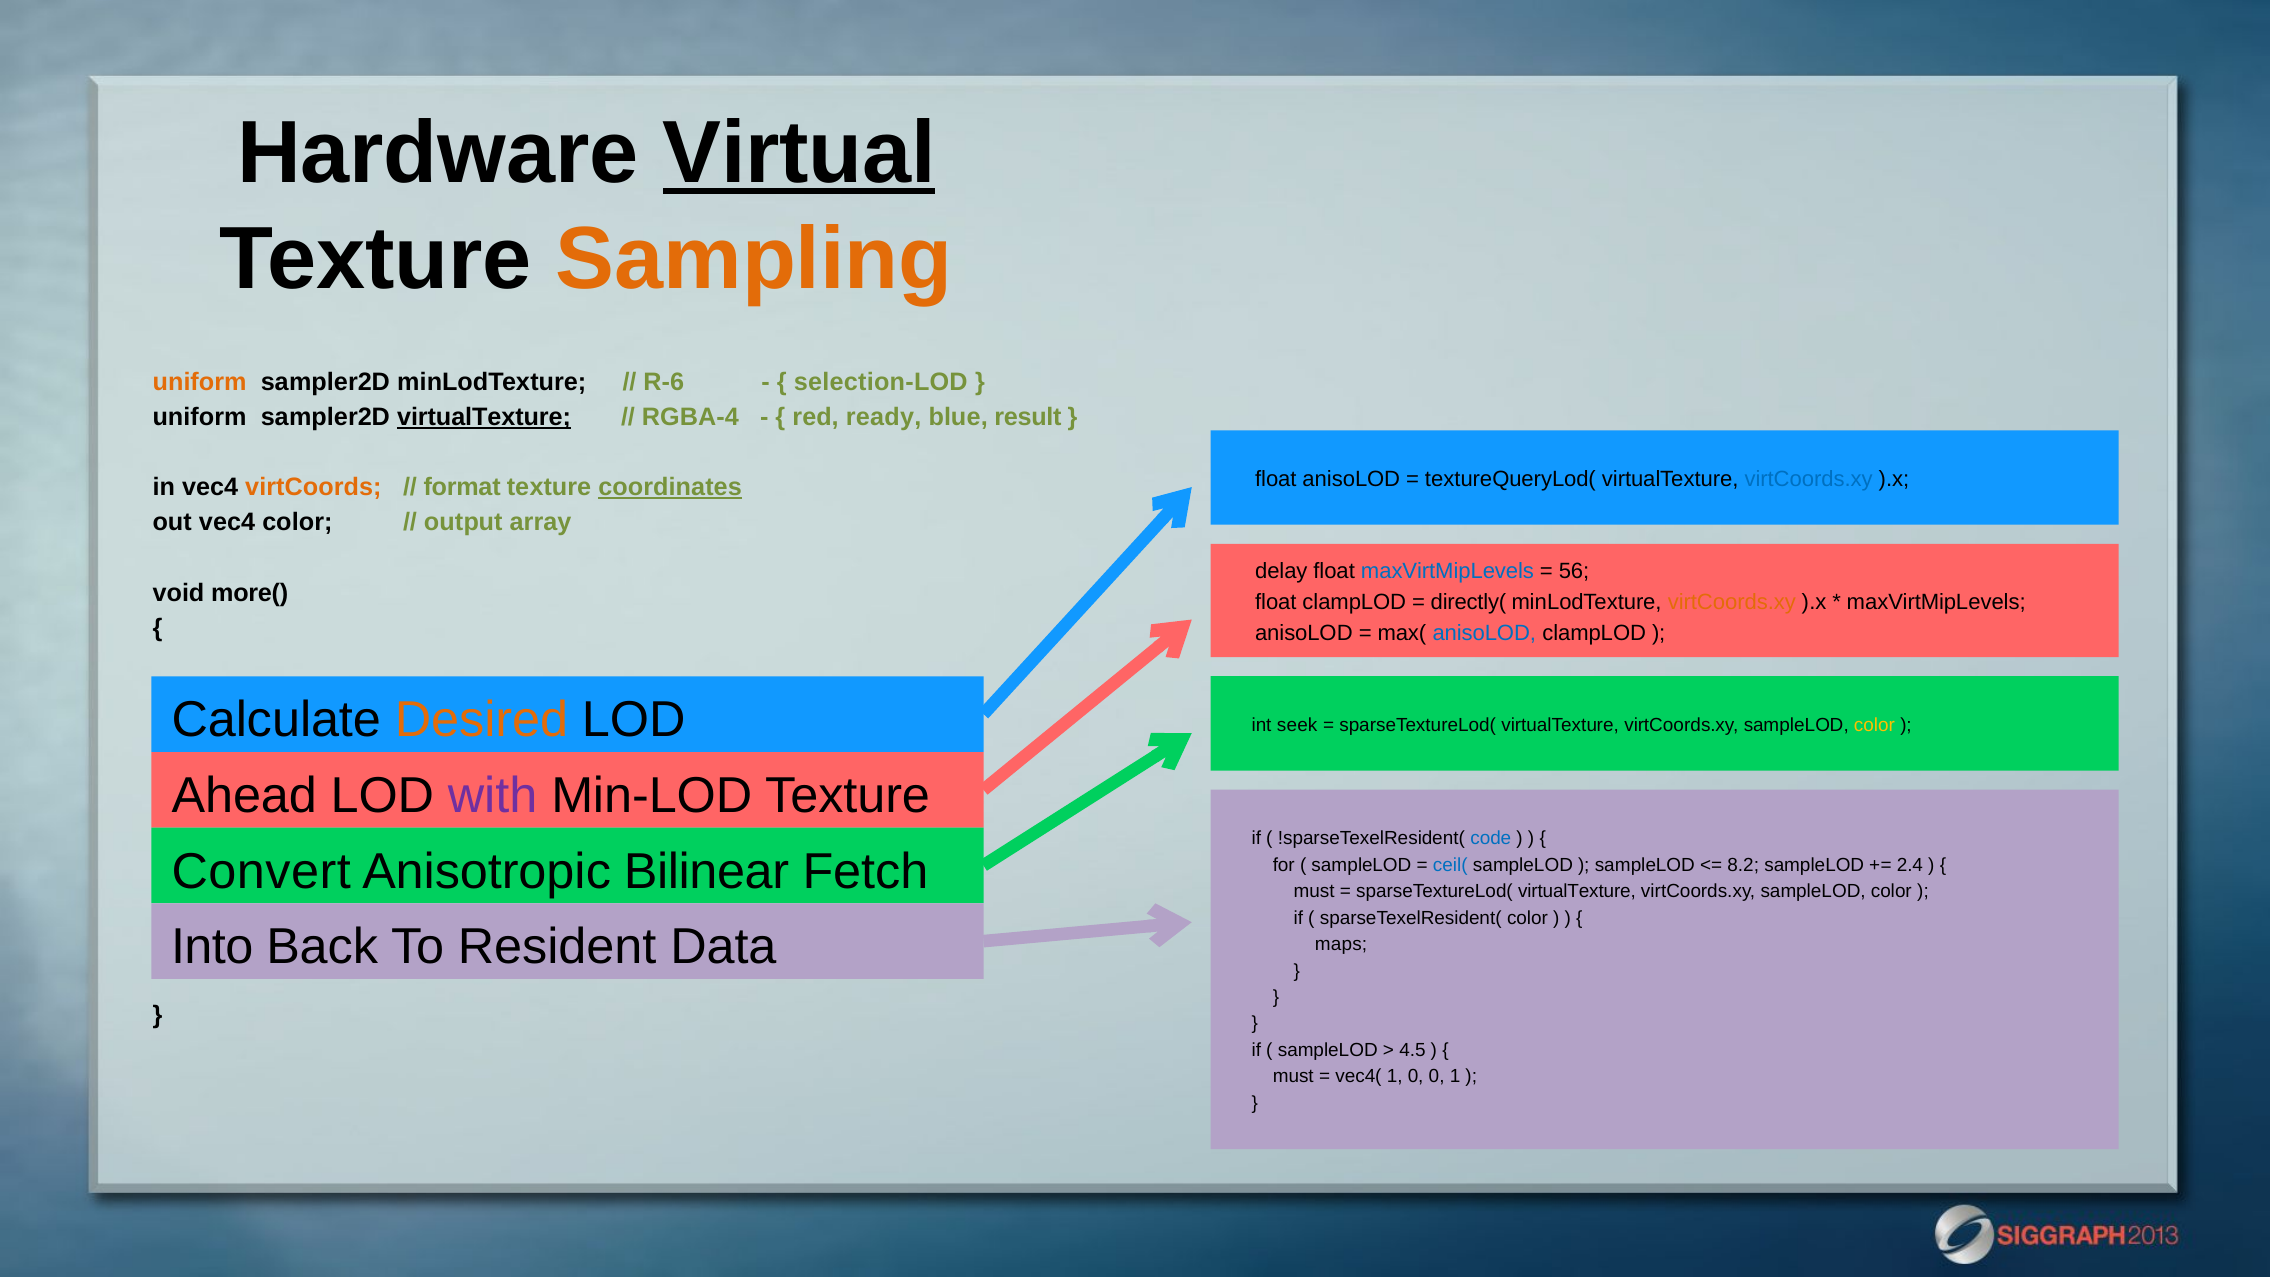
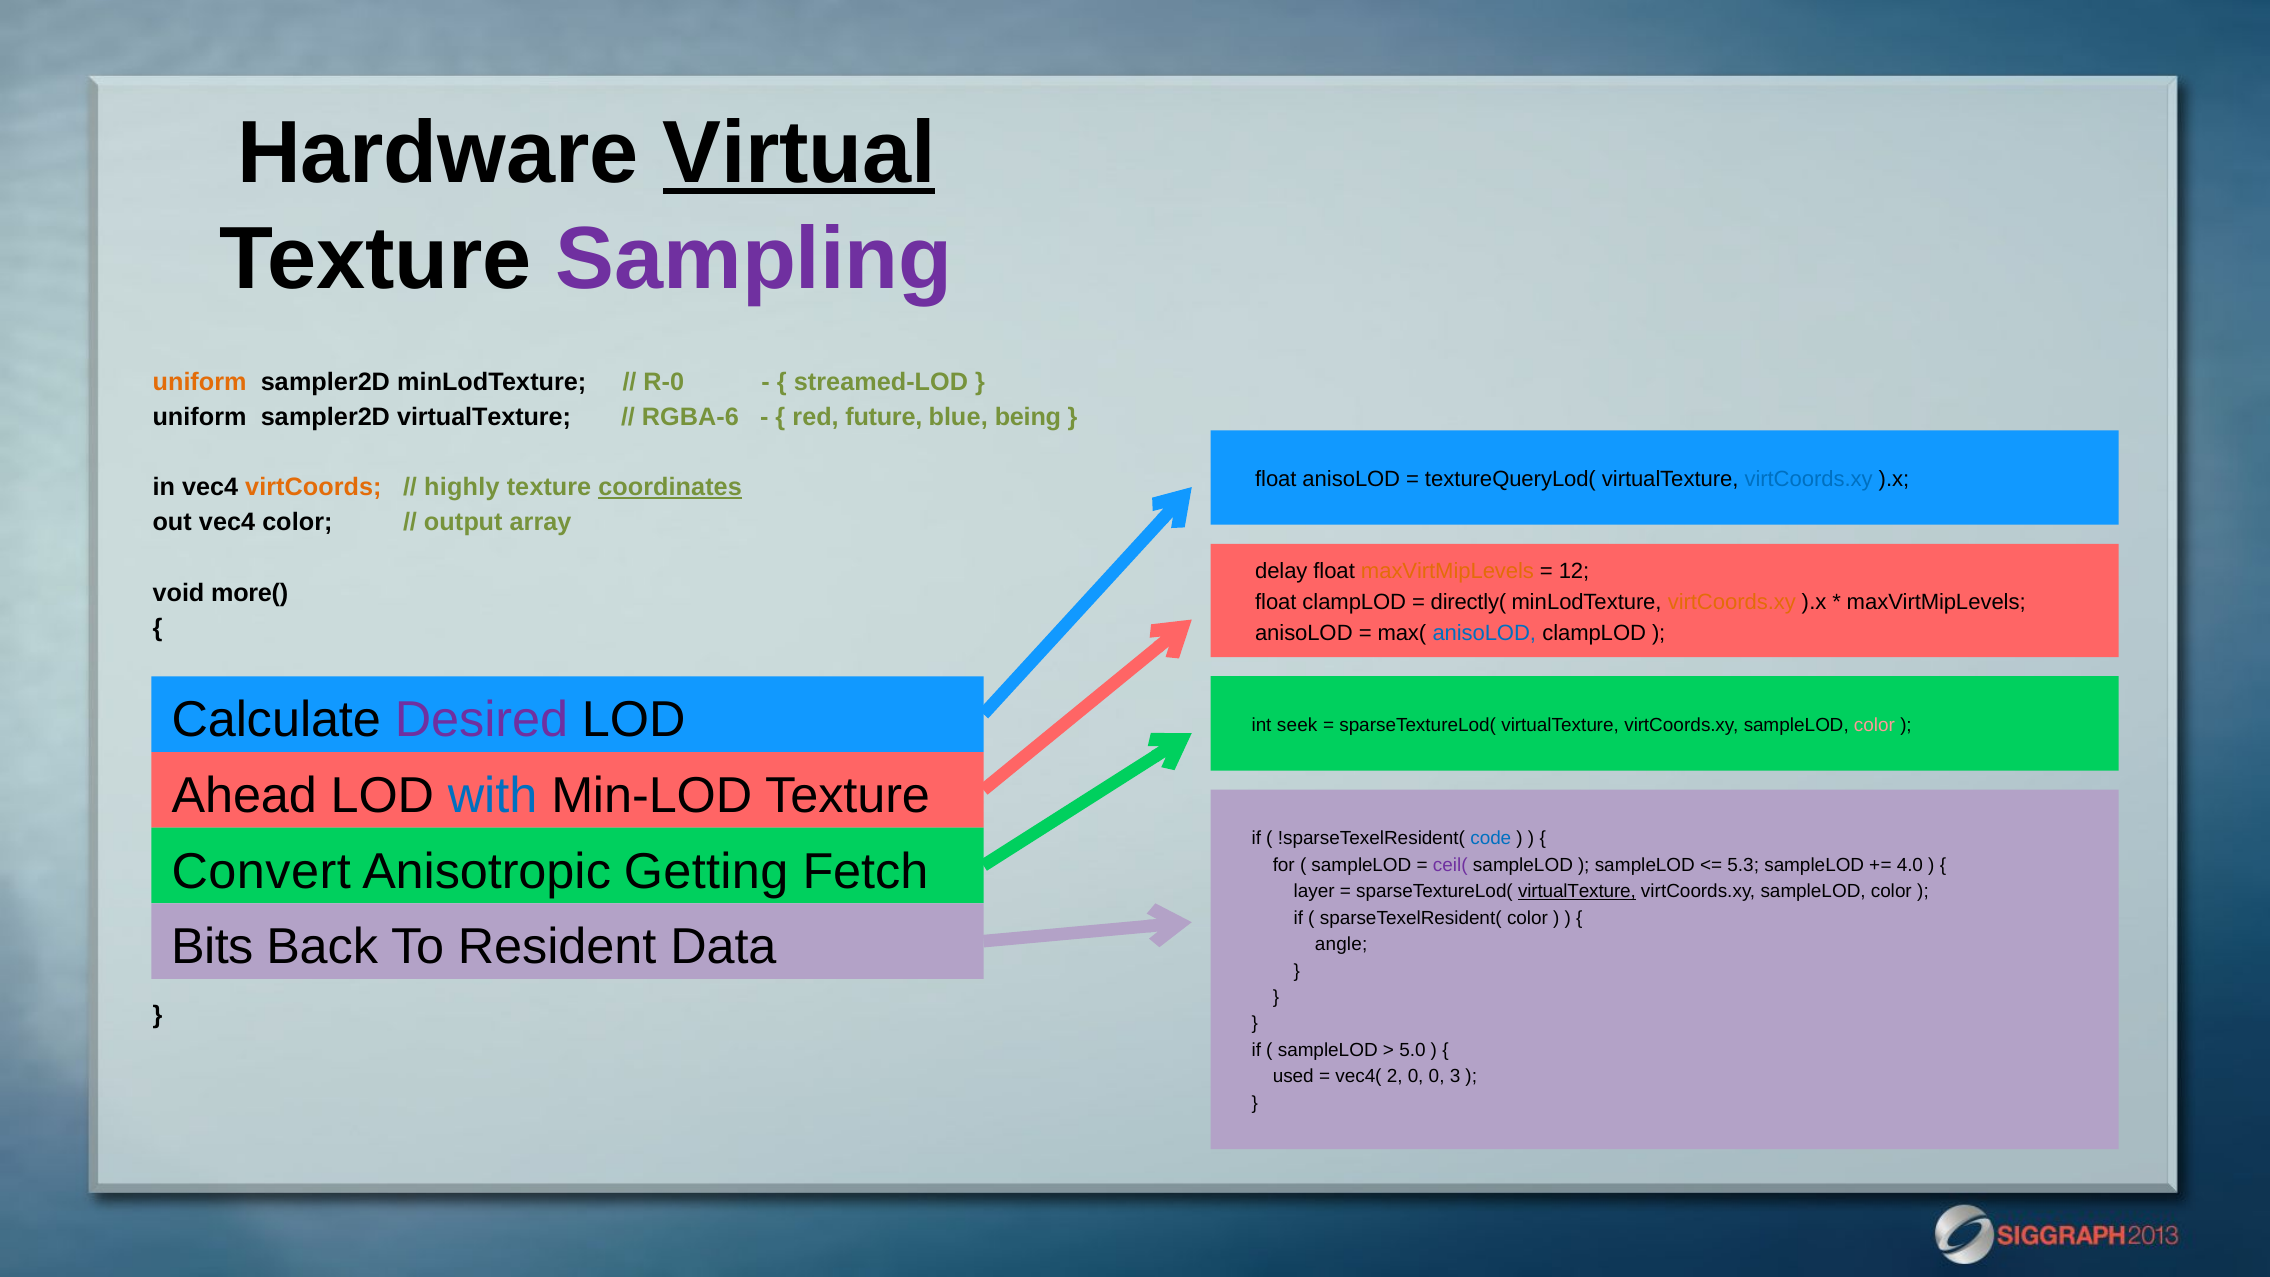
Sampling colour: orange -> purple (754, 259)
R-6: R-6 -> R-0 (664, 382)
selection-LOD: selection-LOD -> streamed-LOD (881, 382)
virtualTexture underline: present -> none (484, 417)
RGBA-4: RGBA-4 -> RGBA-6 (690, 417)
ready: ready -> future (884, 417)
result: result -> being (1028, 417)
format: format -> highly (462, 487)
maxVirtMipLevels colour: blue -> orange (1447, 571)
56: 56 -> 12 (1574, 571)
Desired colour: orange -> purple (481, 720)
color colour: yellow -> pink (1874, 725)
with colour: purple -> blue (493, 796)
Bilinear: Bilinear -> Getting (706, 871)
ceil( colour: blue -> purple (1450, 865)
8.2: 8.2 -> 5.3 (1743, 865)
2.4: 2.4 -> 4.0 (1910, 865)
must: must -> layer (1314, 891)
virtualTexture underline: none -> present (1577, 891)
Into: Into -> Bits (212, 947)
maps: maps -> angle (1341, 944)
4.5: 4.5 -> 5.0 (1412, 1050)
must: must -> used (1293, 1077)
vec4( 1: 1 -> 2 (1395, 1077)
0 1: 1 -> 3 (1455, 1077)
